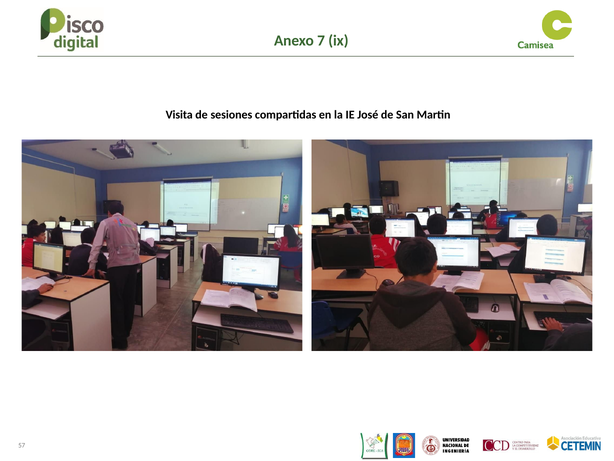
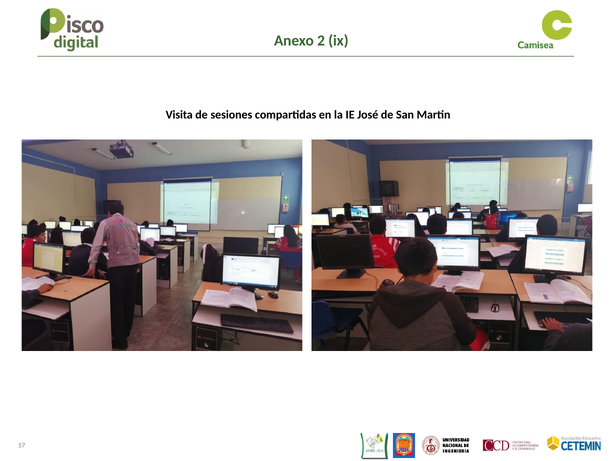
7: 7 -> 2 (321, 41)
